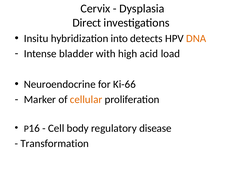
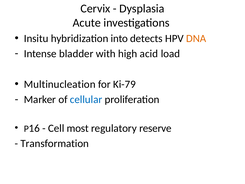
Direct: Direct -> Acute (87, 23)
Neuroendocrine: Neuroendocrine -> Multinucleation (60, 84)
Ki-66: Ki-66 -> Ki-79 (124, 84)
cellular colour: orange -> blue (86, 99)
body: body -> most (78, 128)
disease: disease -> reserve (155, 128)
